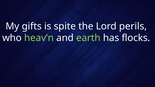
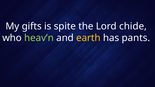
perils: perils -> chide (133, 26)
earth colour: light green -> yellow (88, 38)
flocks: flocks -> pants (136, 38)
